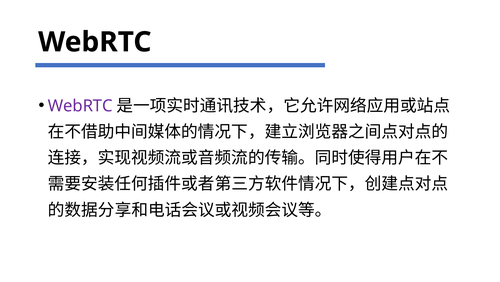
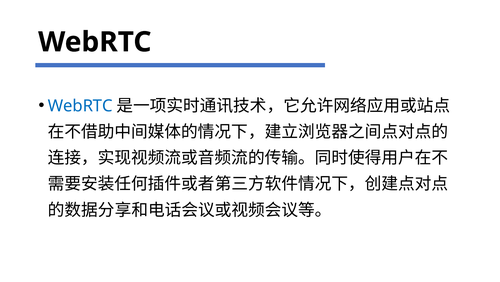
WebRTC colour: purple -> blue (80, 106)
